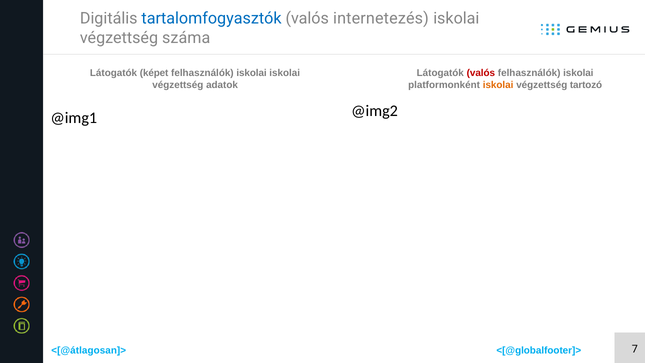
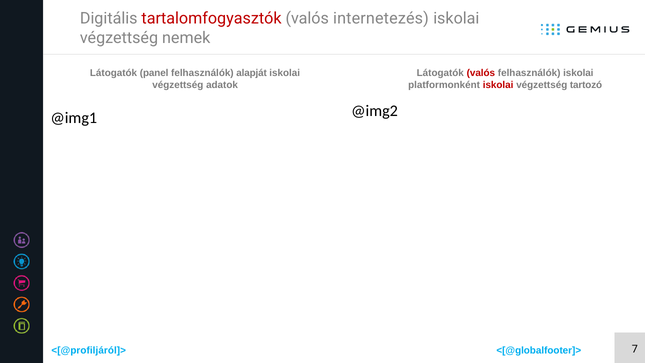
tartalomfogyasztók colour: blue -> red (212, 19)
száma: száma -> nemek (186, 38)
képet: képet -> panel (154, 73)
iskolai: iskolai -> alapját (252, 73)
iskolai colour: orange -> red (498, 85)
<[@átlagosan]>: <[@átlagosan]> -> <[@profiljáról]> (89, 350)
